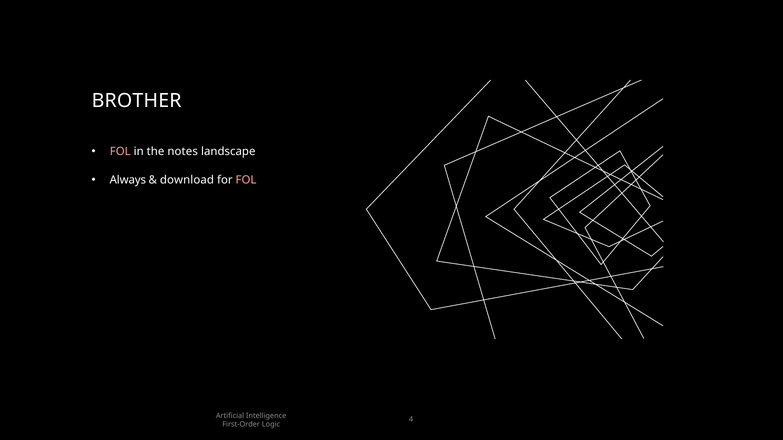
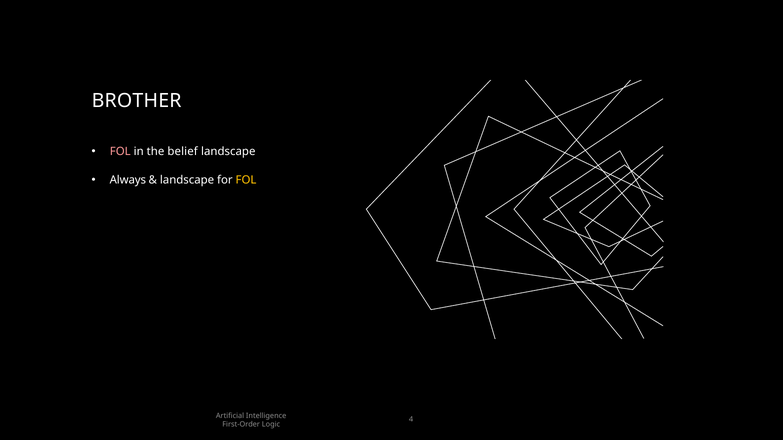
notes: notes -> belief (183, 152)
download: download -> landscape (187, 180)
FOL colour: pink -> yellow (246, 180)
